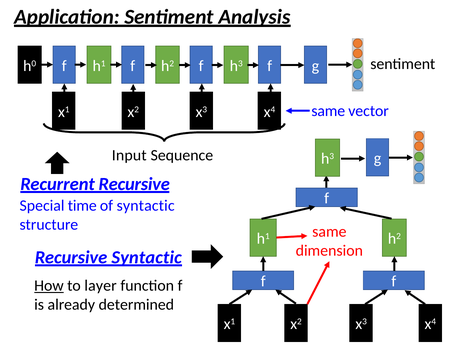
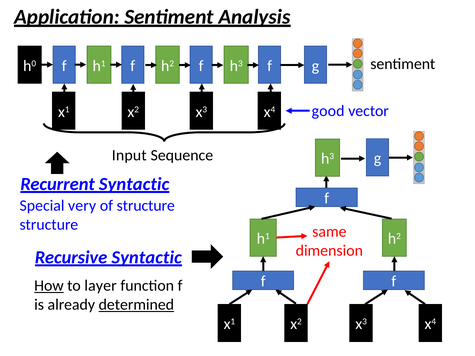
same: same -> good (328, 111)
Recurrent Recursive: Recursive -> Syntactic (134, 184)
time: time -> very (82, 206)
of syntactic: syntactic -> structure (146, 206)
determined underline: none -> present (136, 305)
